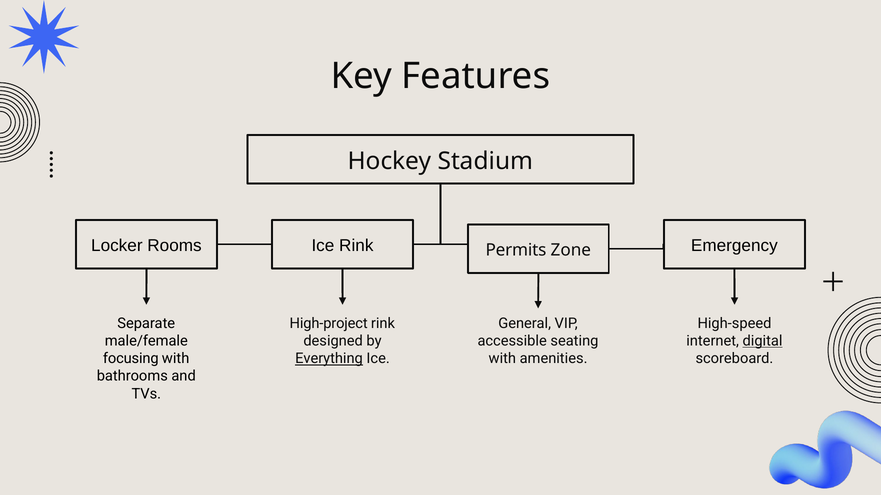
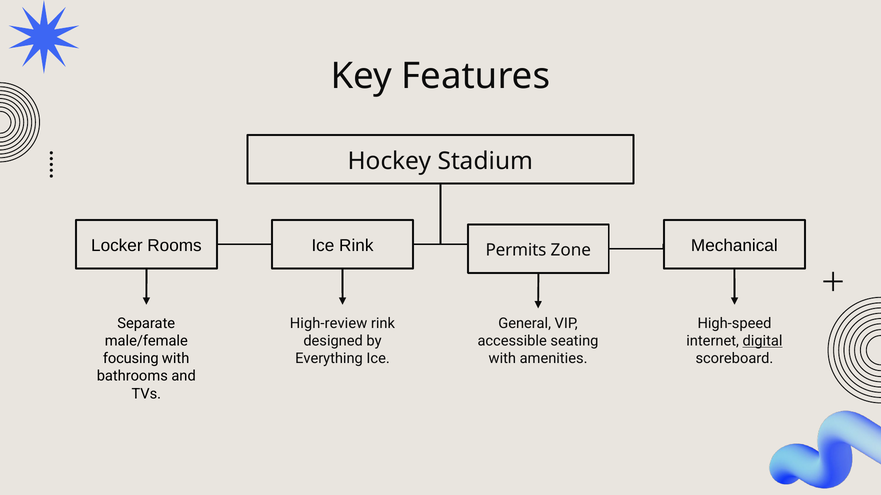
Emergency: Emergency -> Mechanical (734, 246)
High-project: High-project -> High-review (329, 324)
Everything underline: present -> none (329, 359)
